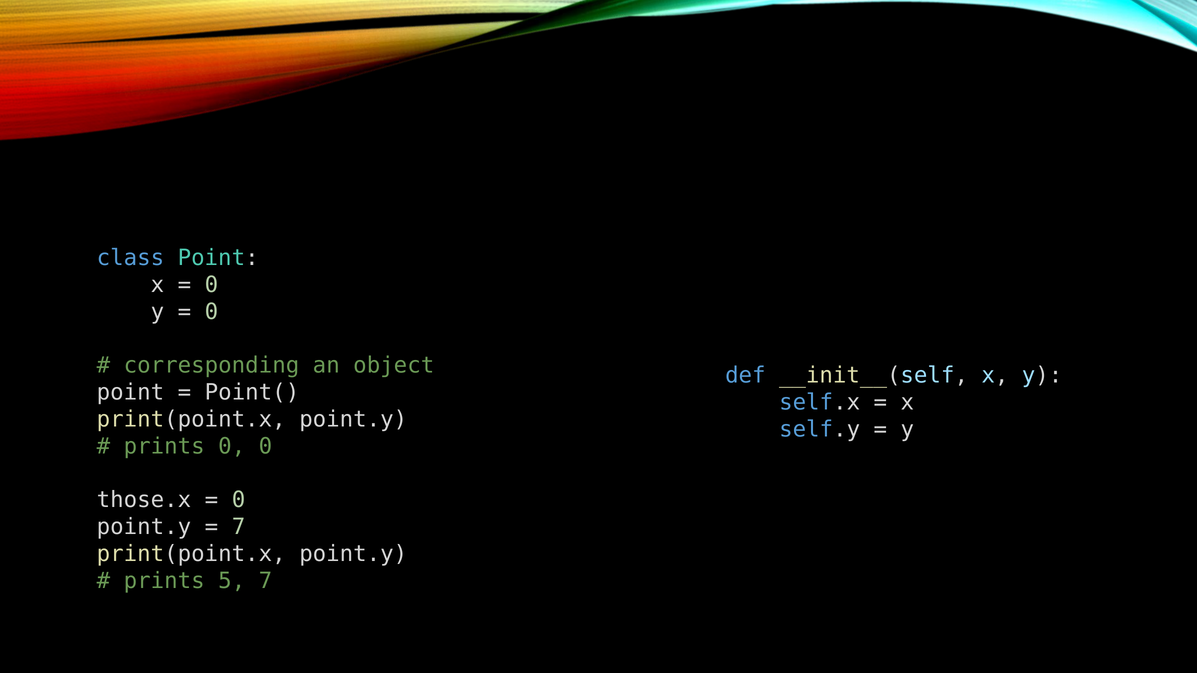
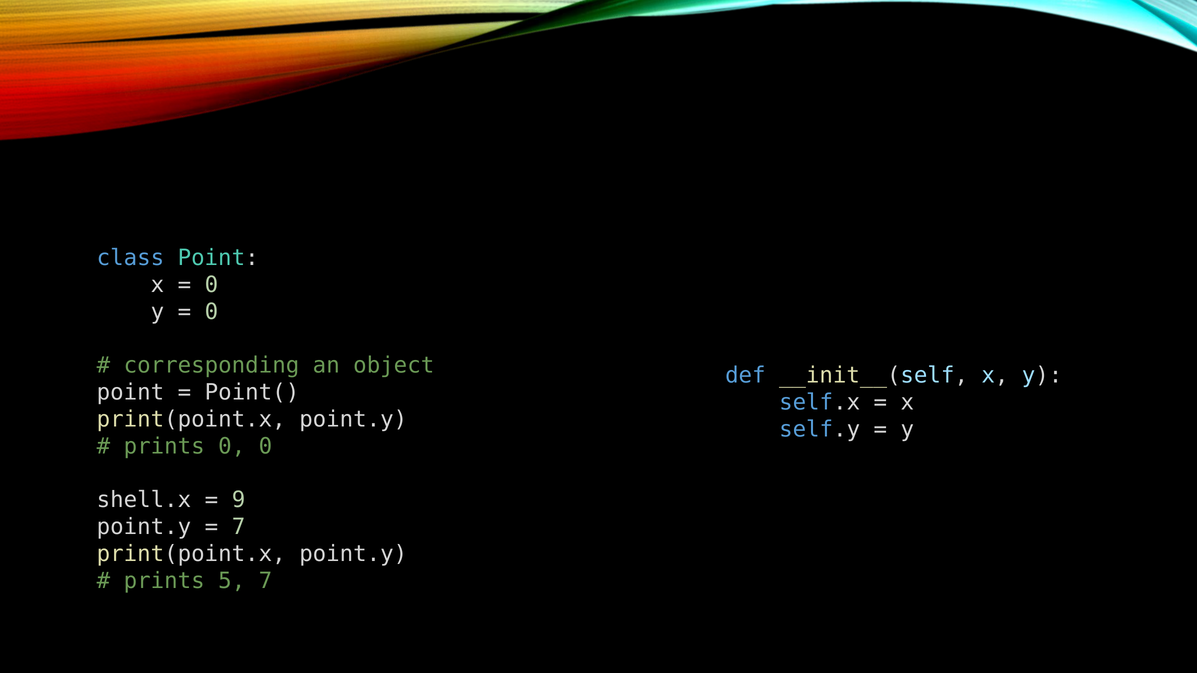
those.x: those.x -> shell.x (144, 500)
0: 0 -> 9 (239, 500)
